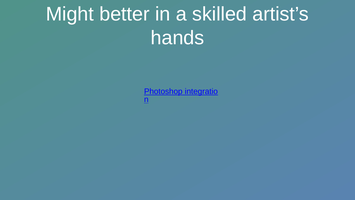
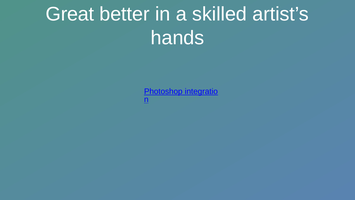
Might: Might -> Great (70, 14)
